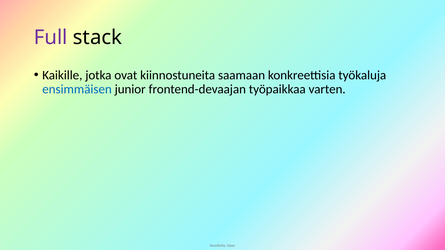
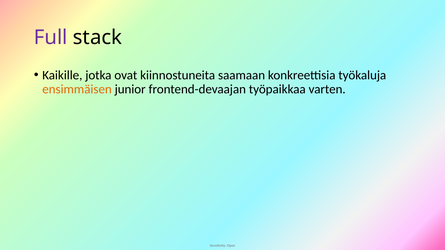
ensimmäisen colour: blue -> orange (77, 89)
